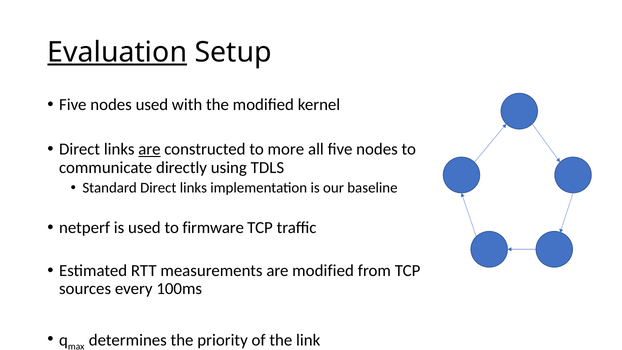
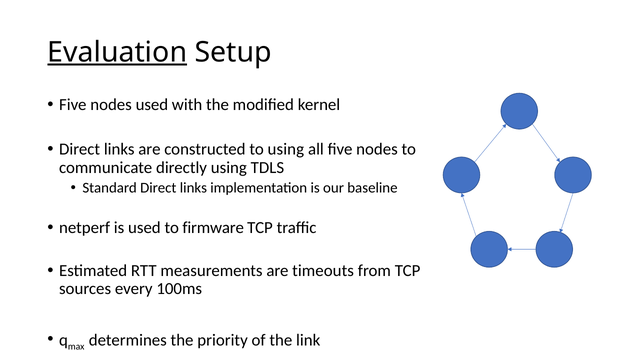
are underline: present -> none (149, 149)
to more: more -> using (286, 149)
are modified: modified -> timeouts (323, 270)
